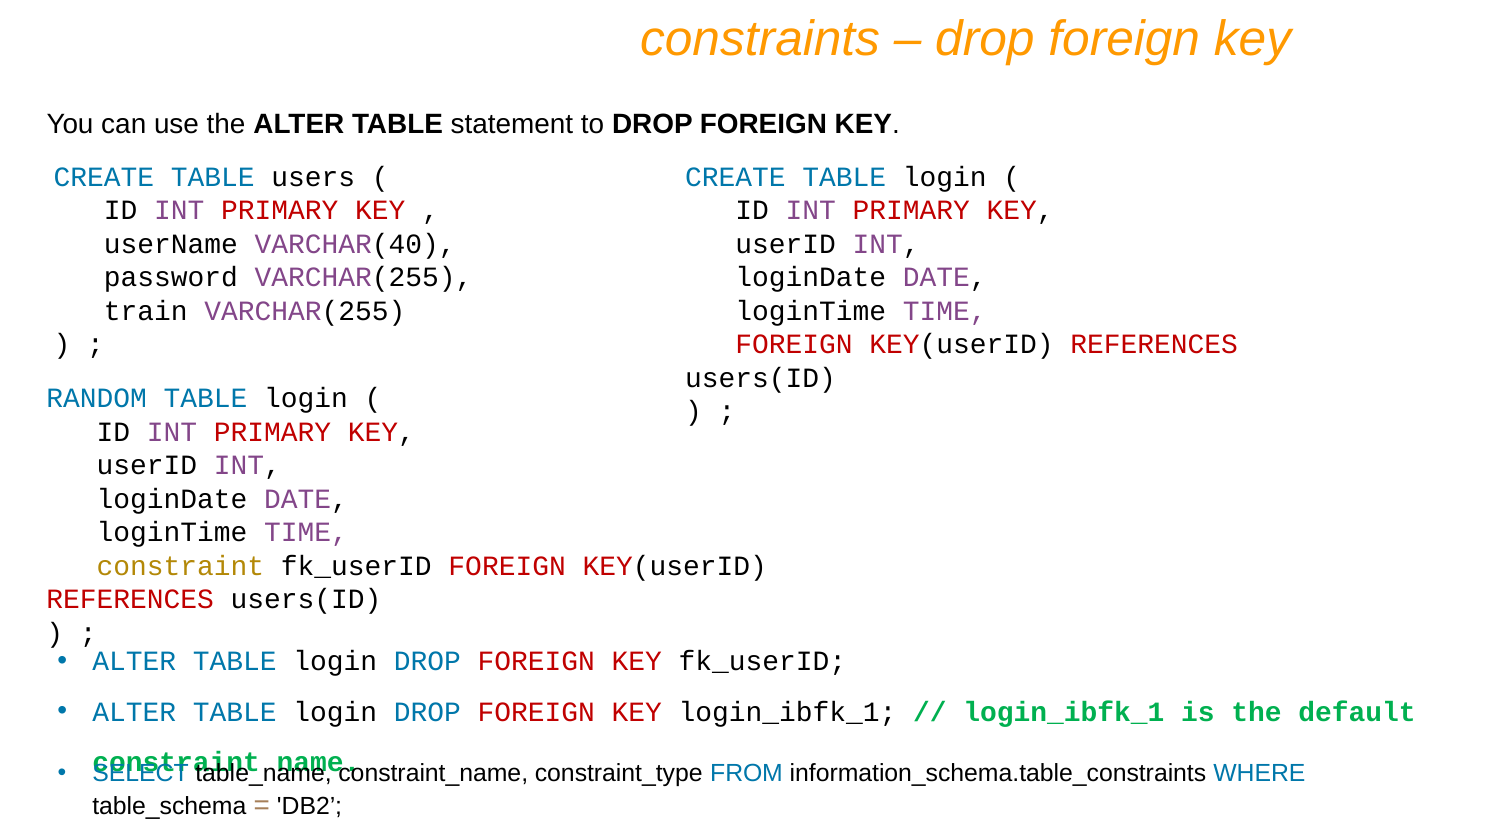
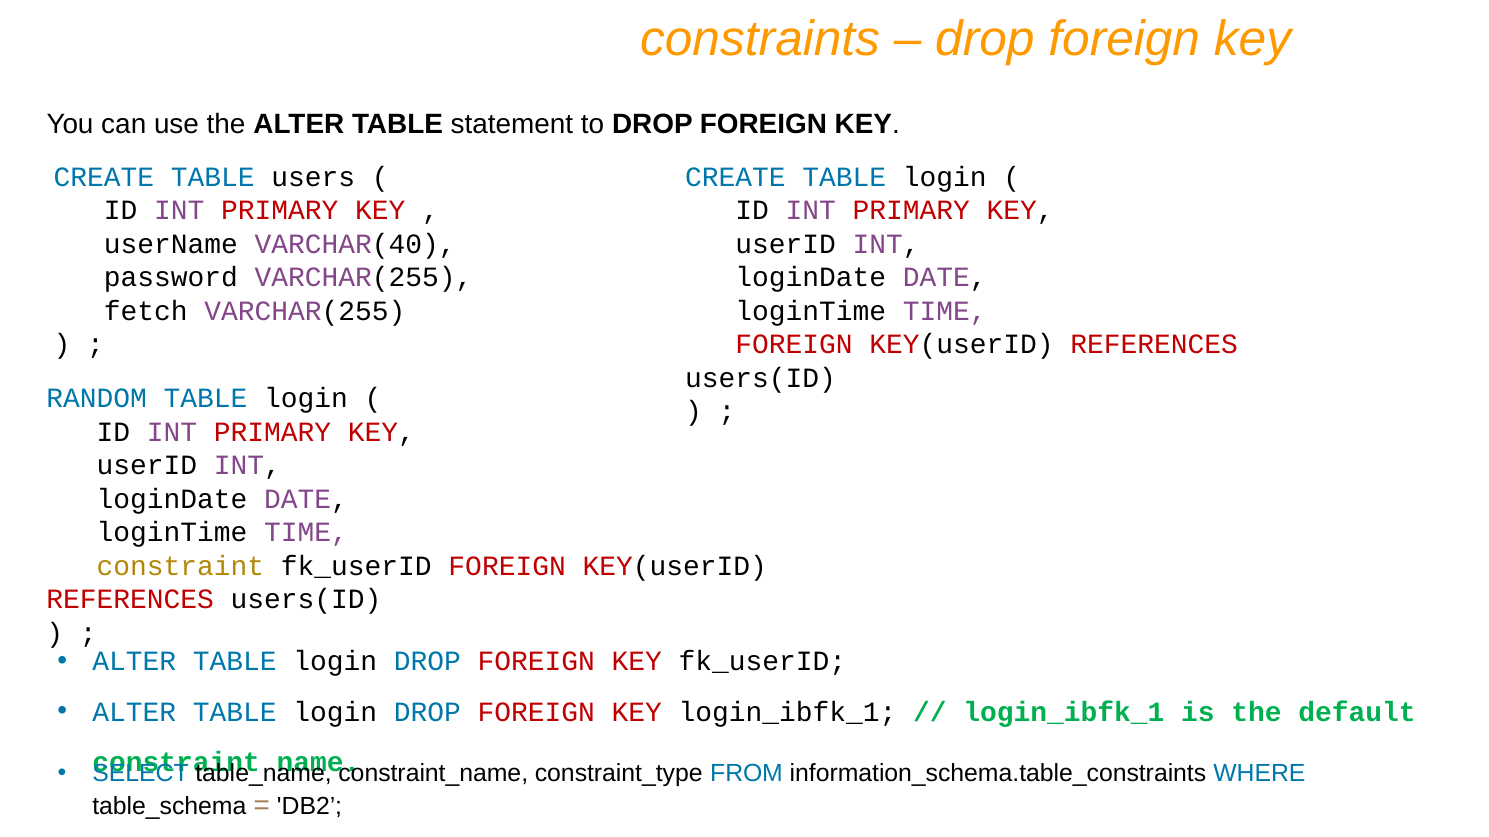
train: train -> fetch (146, 311)
